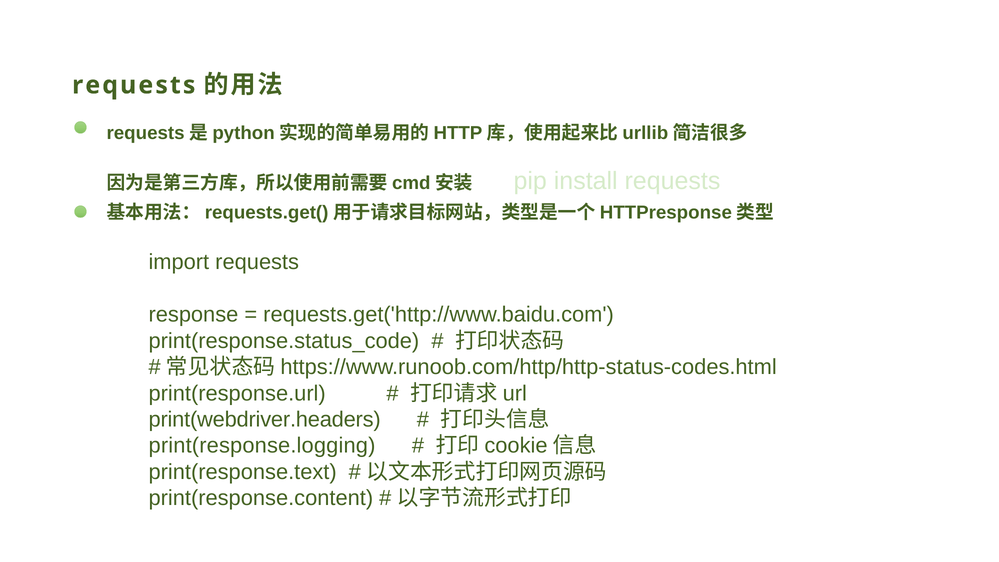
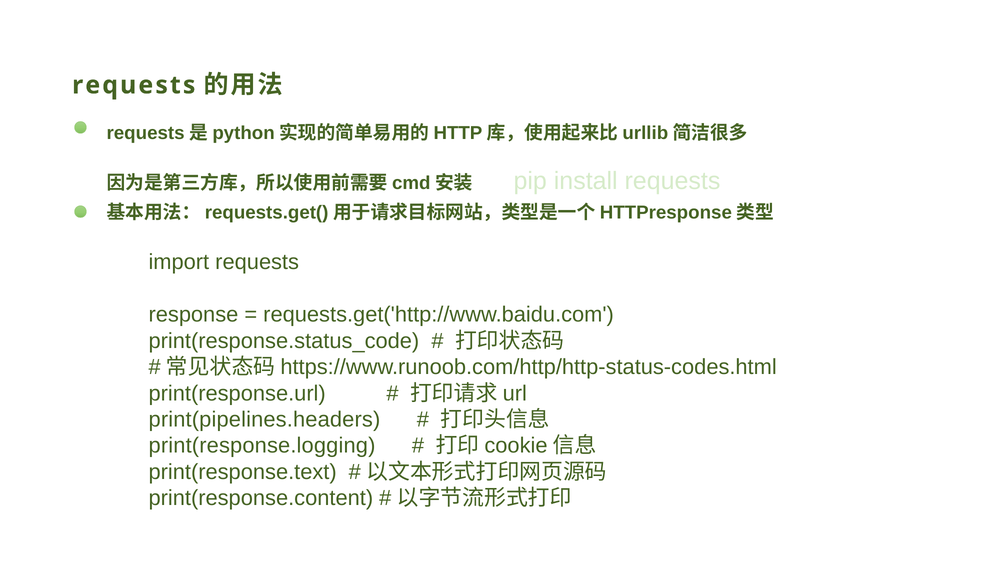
print(webdriver.headers: print(webdriver.headers -> print(pipelines.headers (264, 420)
